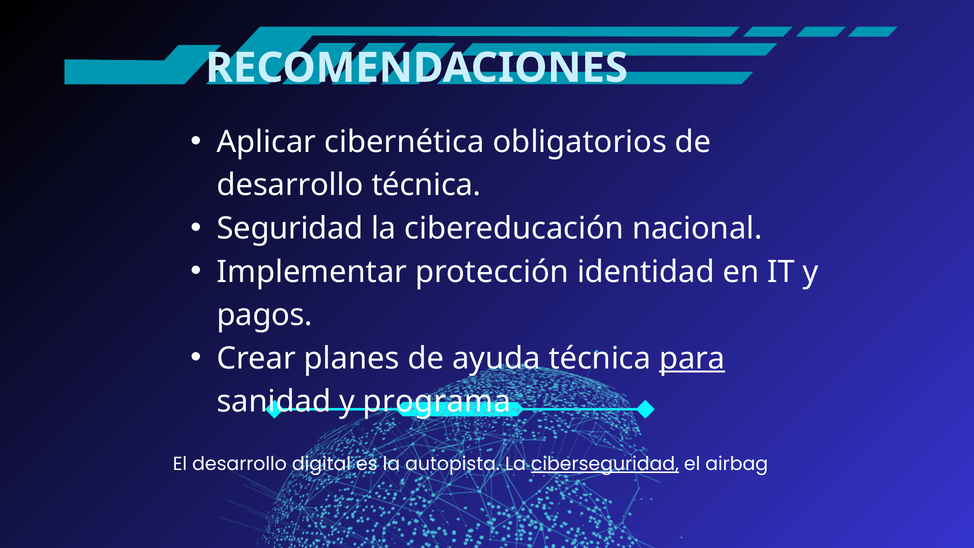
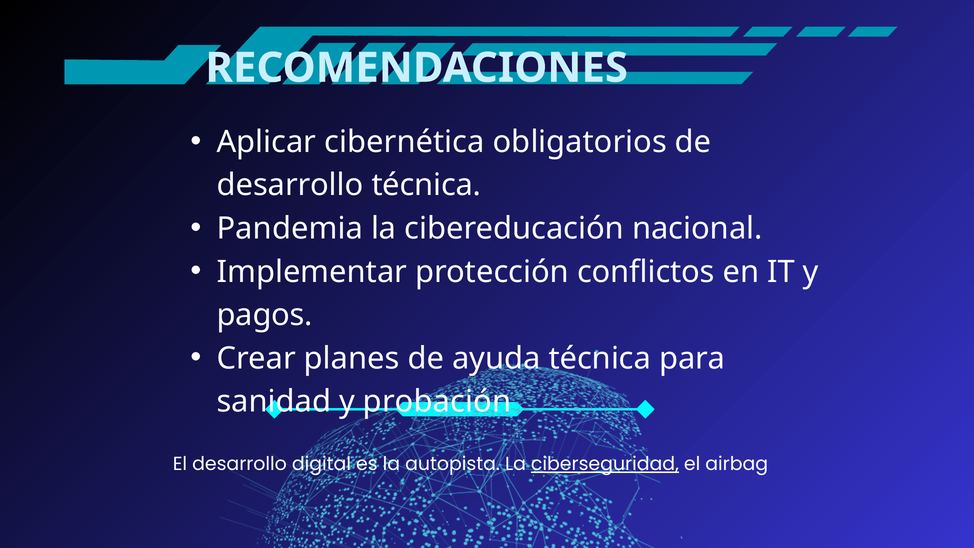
Seguridad: Seguridad -> Pandemia (290, 228)
identidad: identidad -> conflictos (646, 272)
para underline: present -> none (692, 358)
programa: programa -> probación (437, 402)
